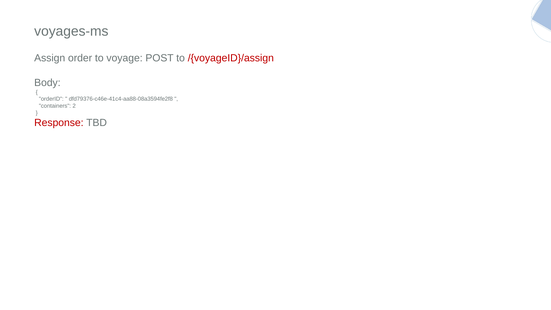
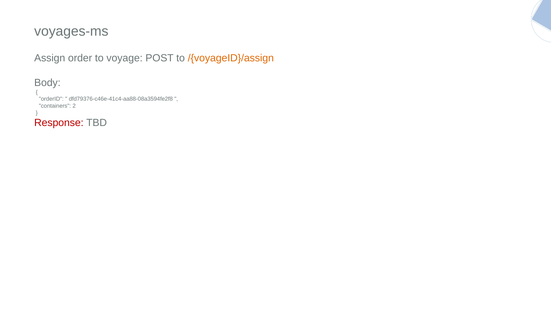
/{voyageID}/assign colour: red -> orange (231, 58)
